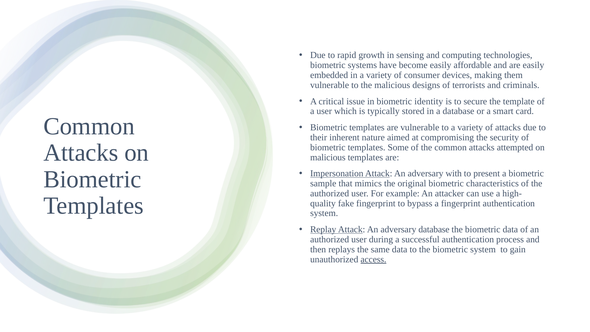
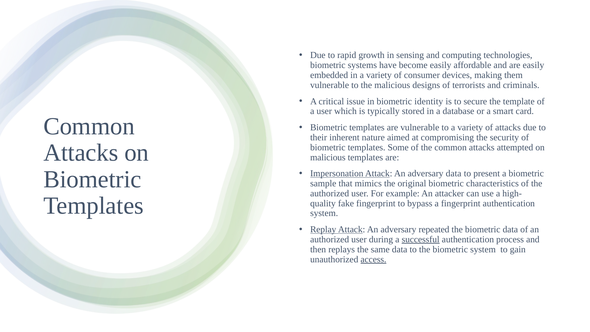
adversary with: with -> data (454, 173)
adversary database: database -> repeated (434, 229)
successful underline: none -> present (421, 239)
